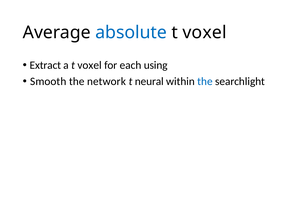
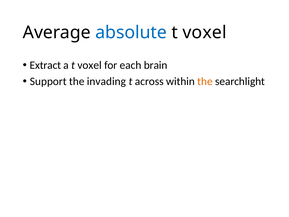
using: using -> brain (156, 65)
Smooth: Smooth -> Support (48, 81)
network: network -> invading (106, 81)
neural: neural -> across (149, 81)
the colour: blue -> orange (205, 81)
